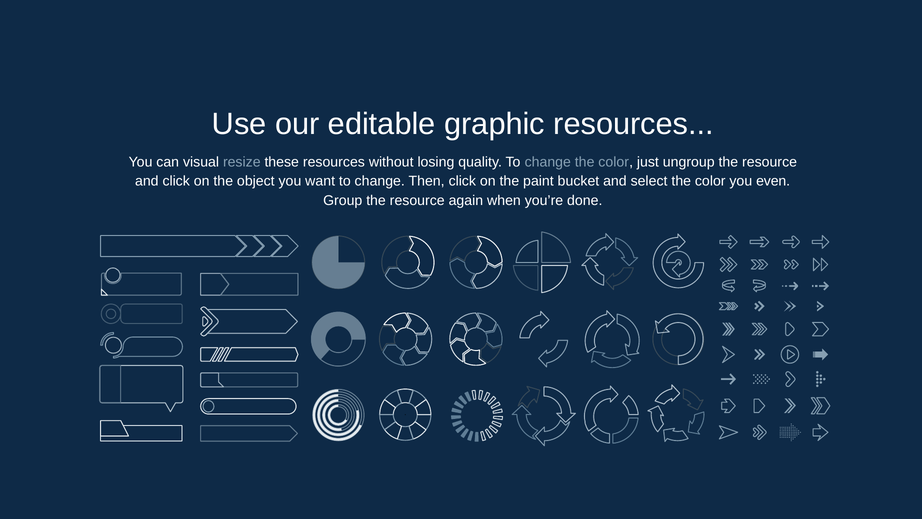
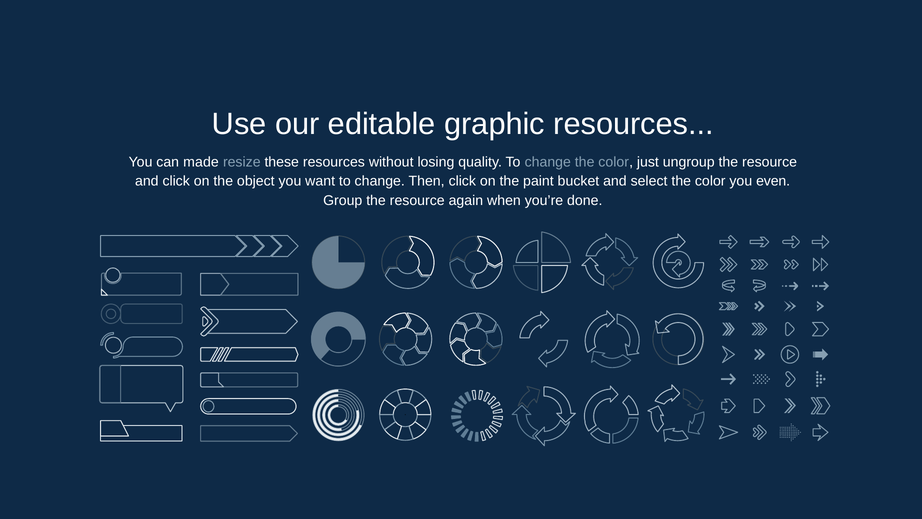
visual: visual -> made (201, 162)
